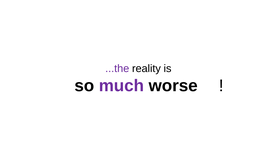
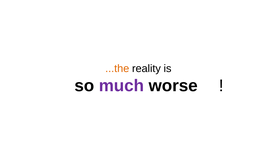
...the colour: purple -> orange (117, 68)
